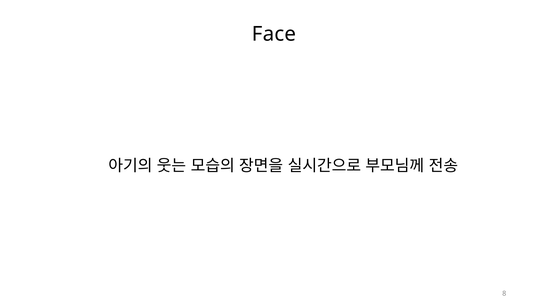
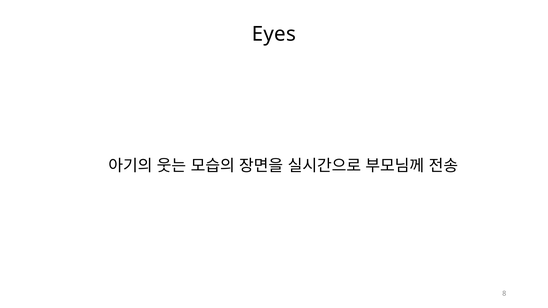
Face: Face -> Eyes (274, 34)
